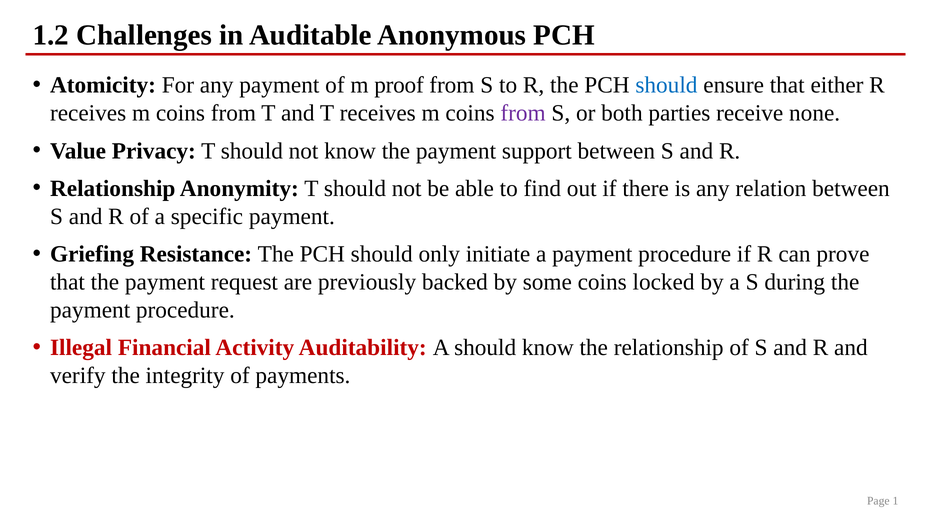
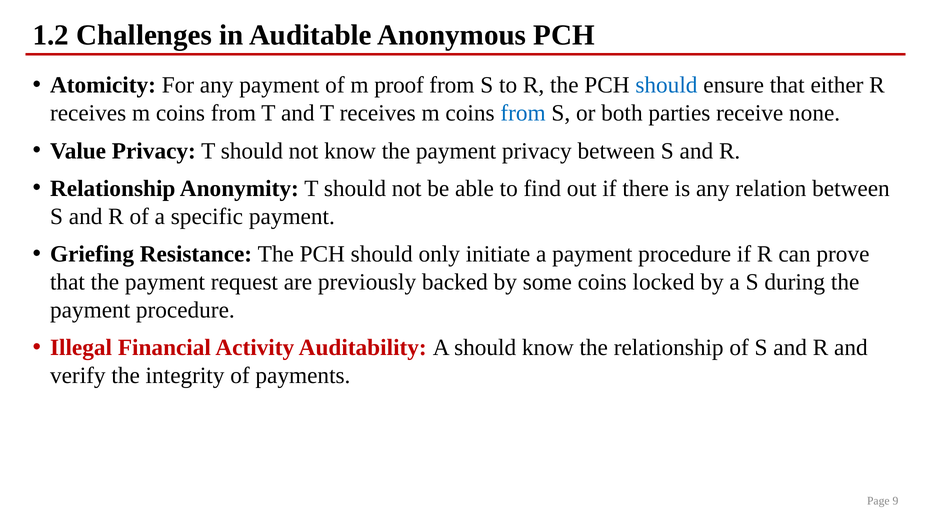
from colour: purple -> blue (523, 113)
payment support: support -> privacy (537, 151)
1: 1 -> 9 (895, 501)
